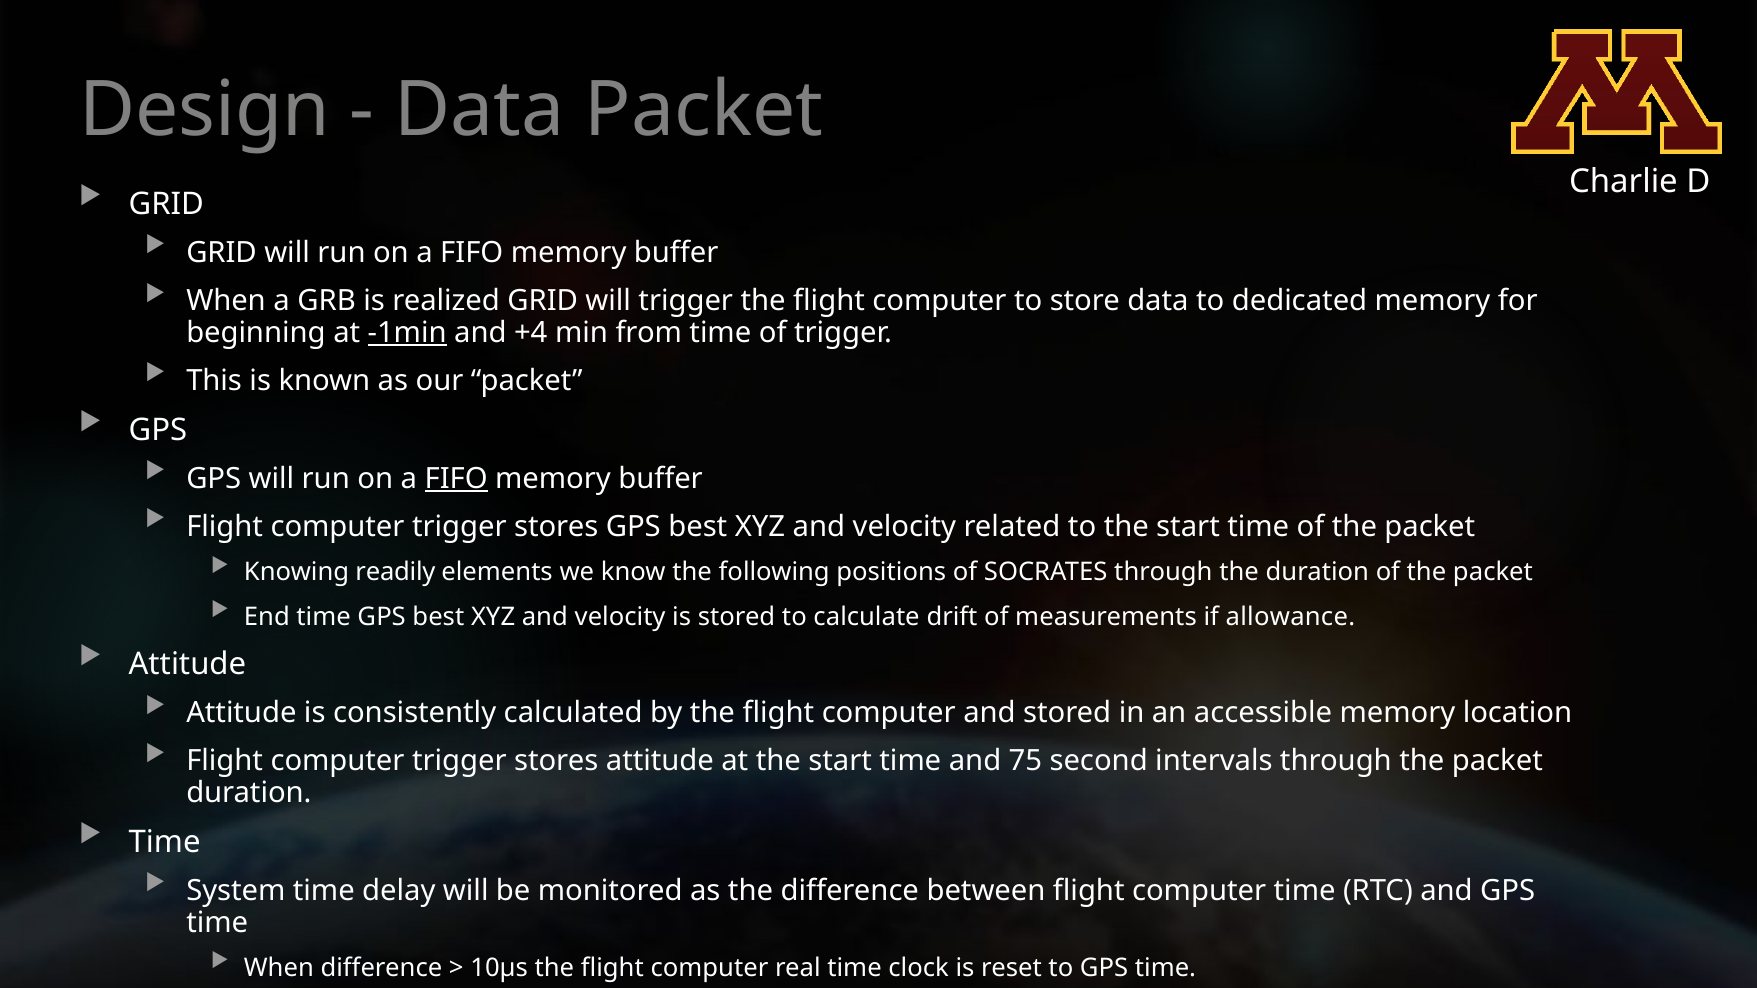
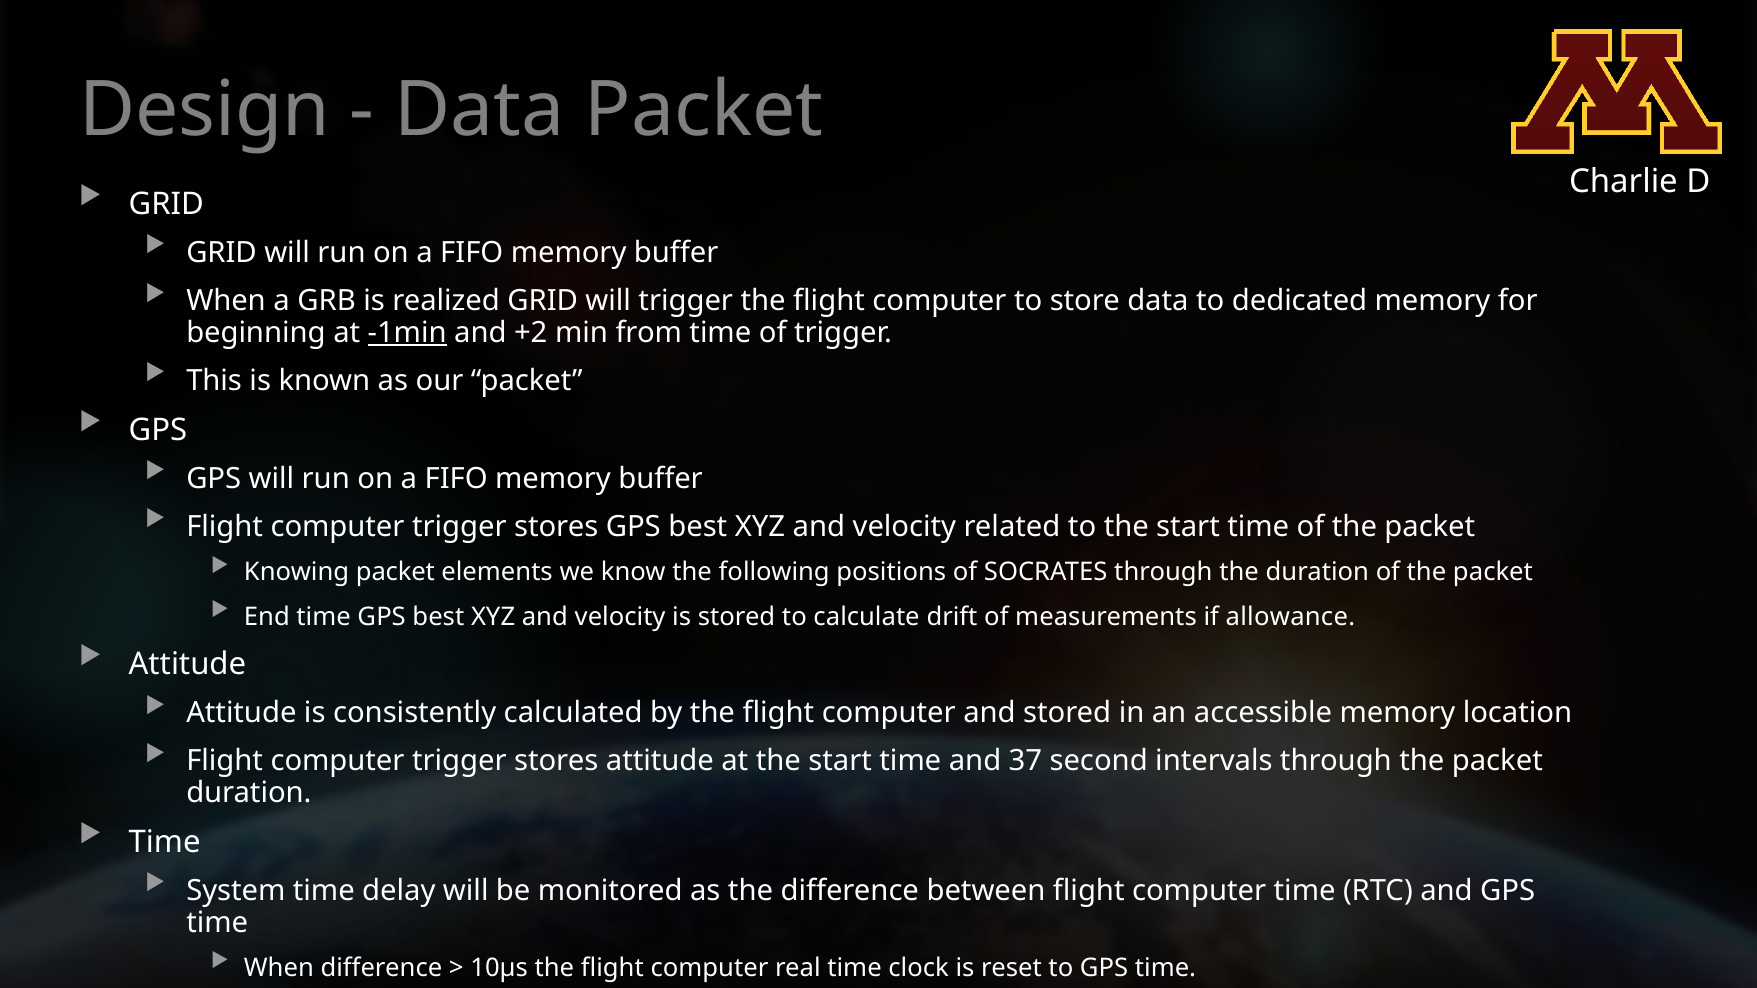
+4: +4 -> +2 (531, 333)
FIFO underline: present -> none (456, 479)
Knowing readily: readily -> packet (395, 573)
75: 75 -> 37 (1025, 761)
